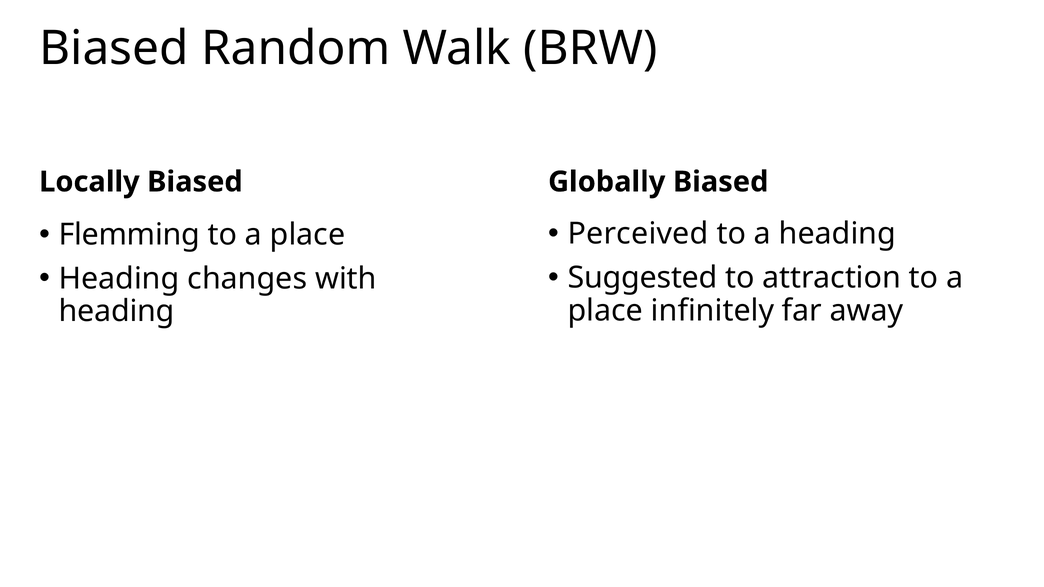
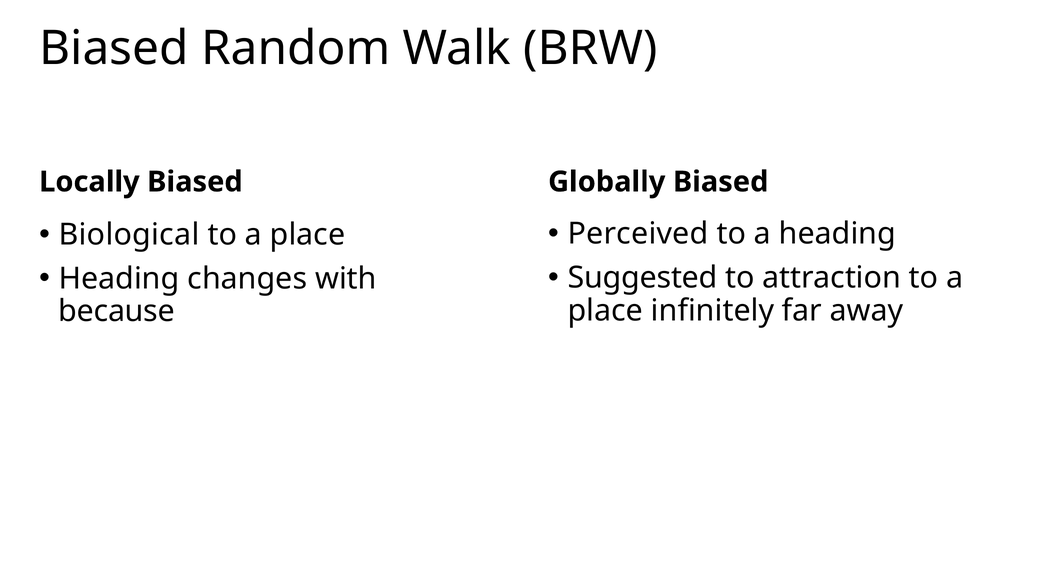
Flemming: Flemming -> Biological (129, 235)
heading: heading -> because (117, 311)
